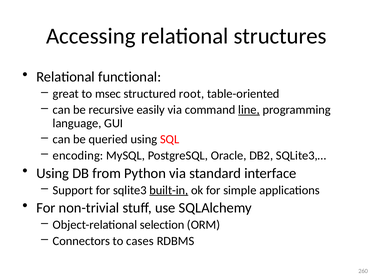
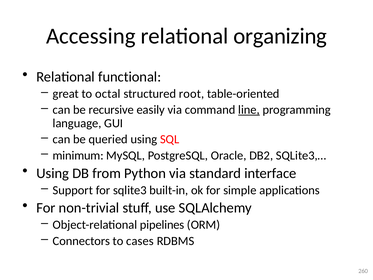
structures: structures -> organizing (280, 36)
msec: msec -> octal (108, 94)
encoding: encoding -> minimum (78, 155)
built-in underline: present -> none (169, 190)
selection: selection -> pipelines (162, 225)
